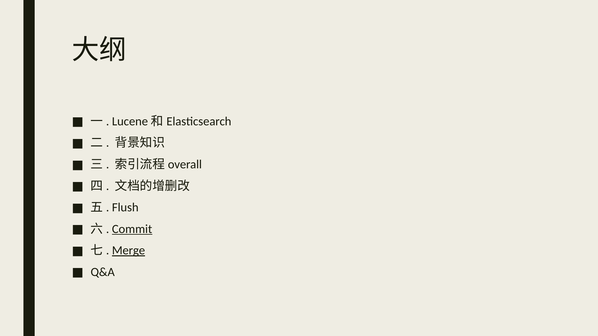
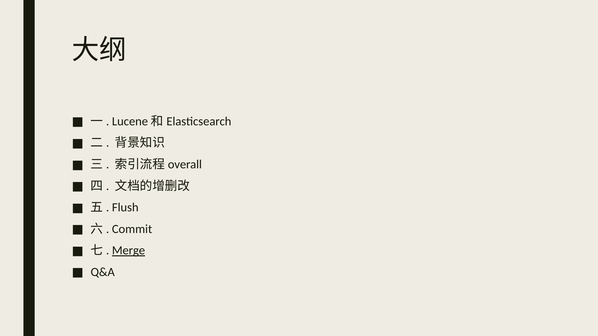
Commit underline: present -> none (132, 229)
